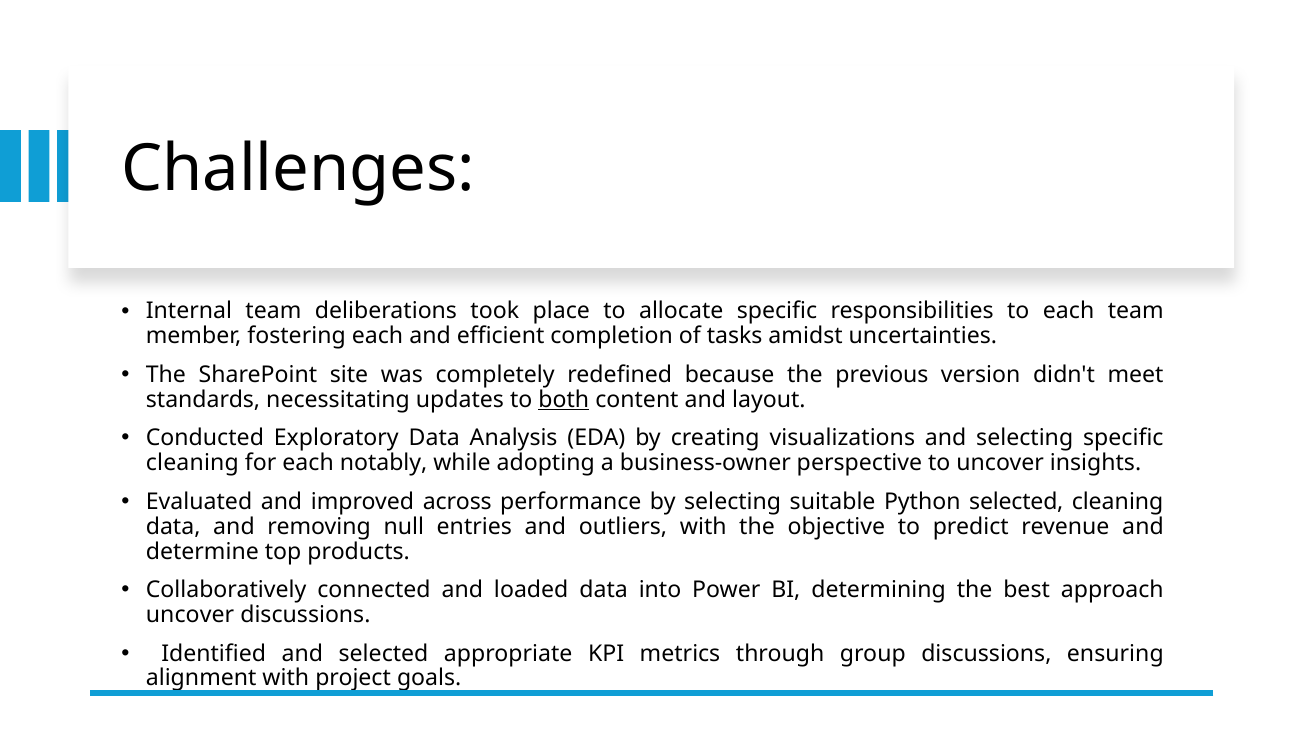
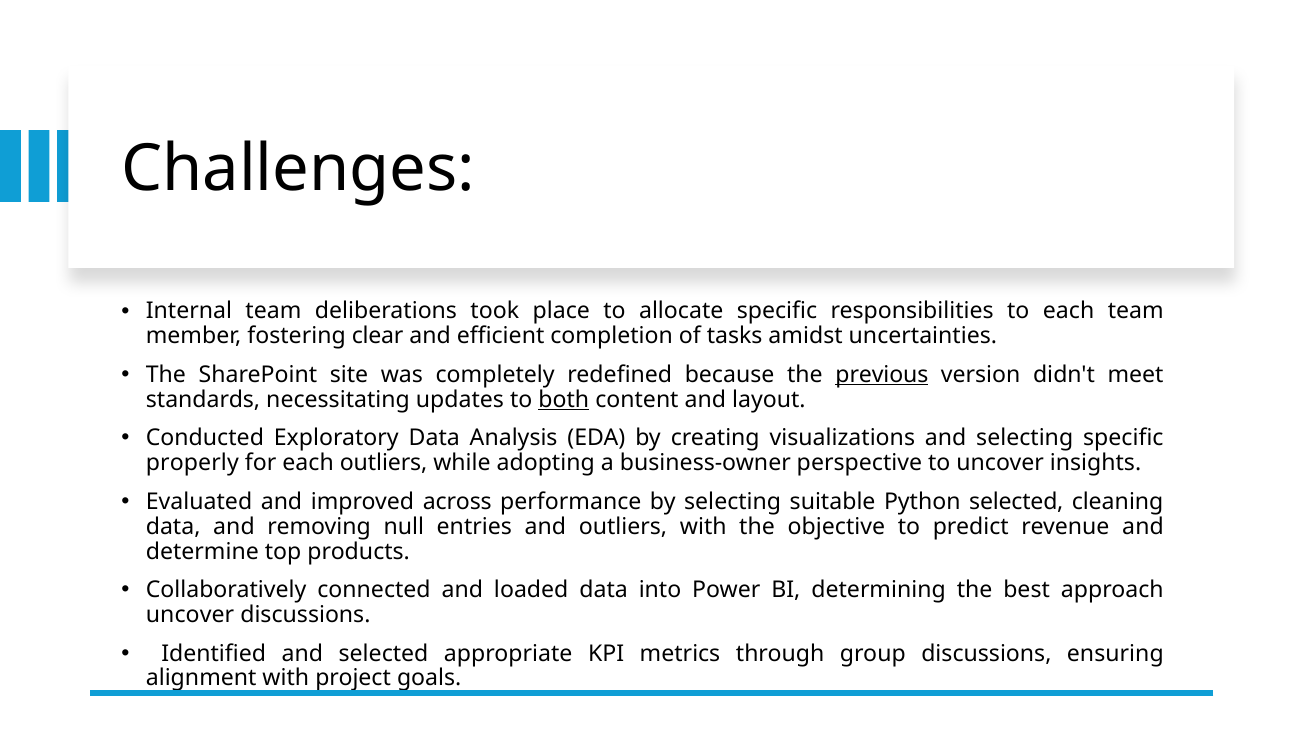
fostering each: each -> clear (378, 336)
previous underline: none -> present (882, 375)
cleaning: cleaning -> properly (192, 463)
each notably: notably -> outliers (384, 463)
